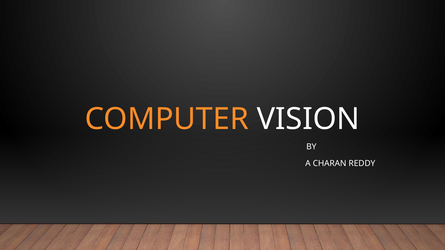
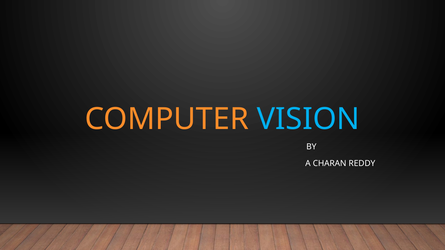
VISION colour: white -> light blue (308, 119)
